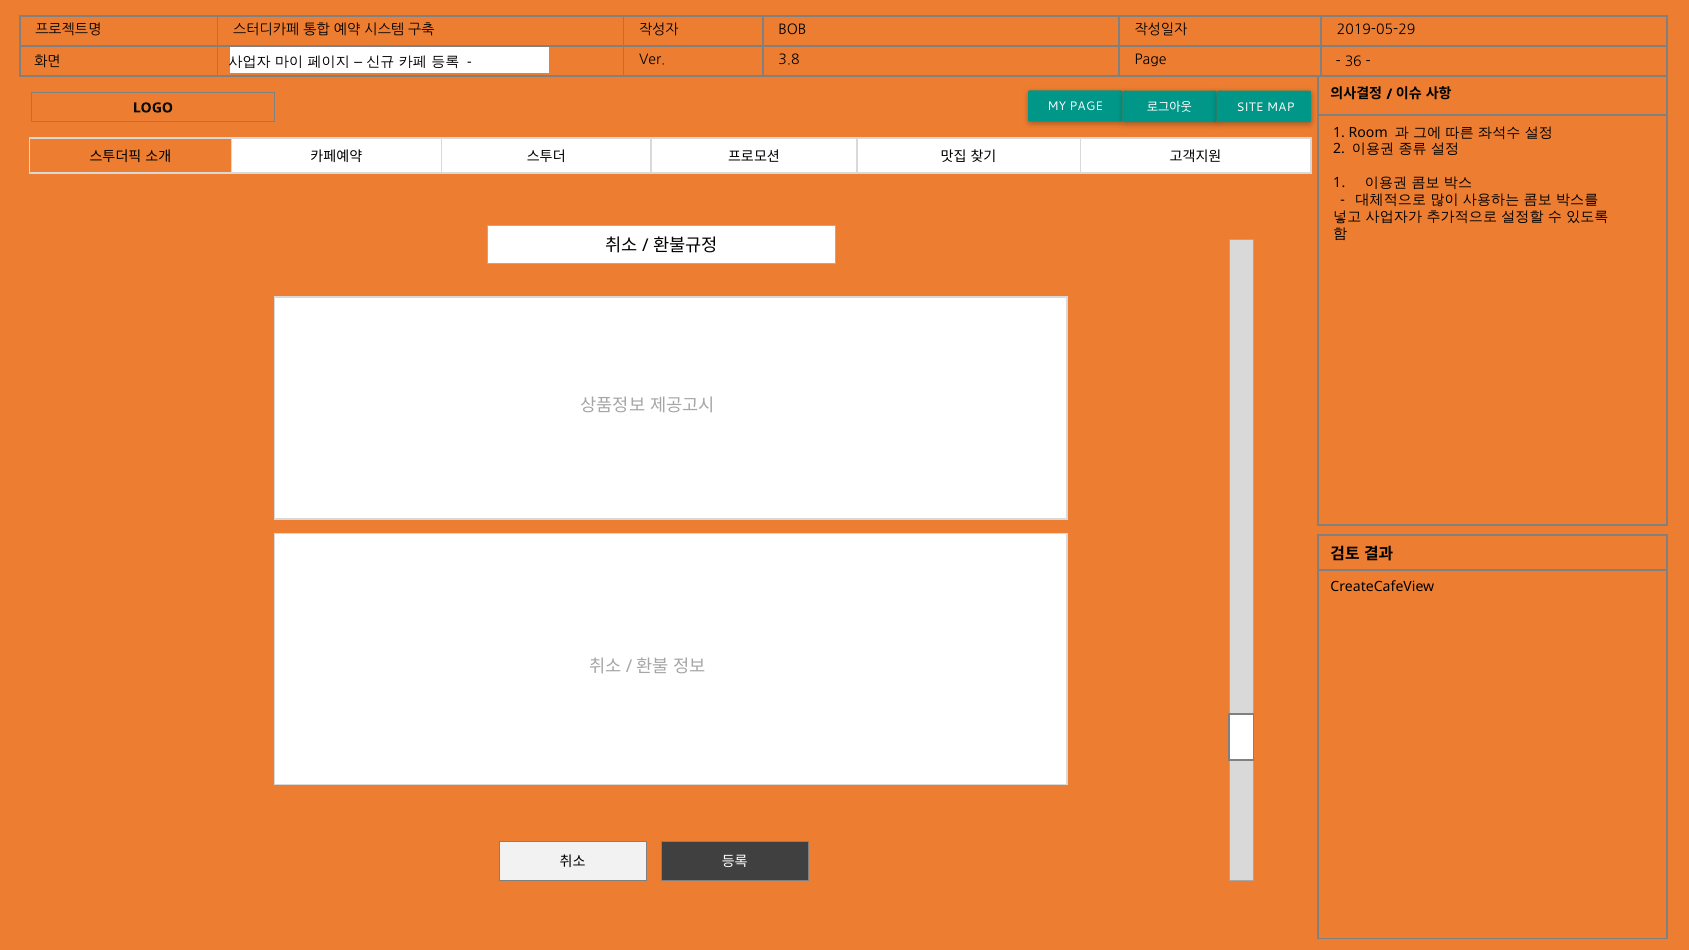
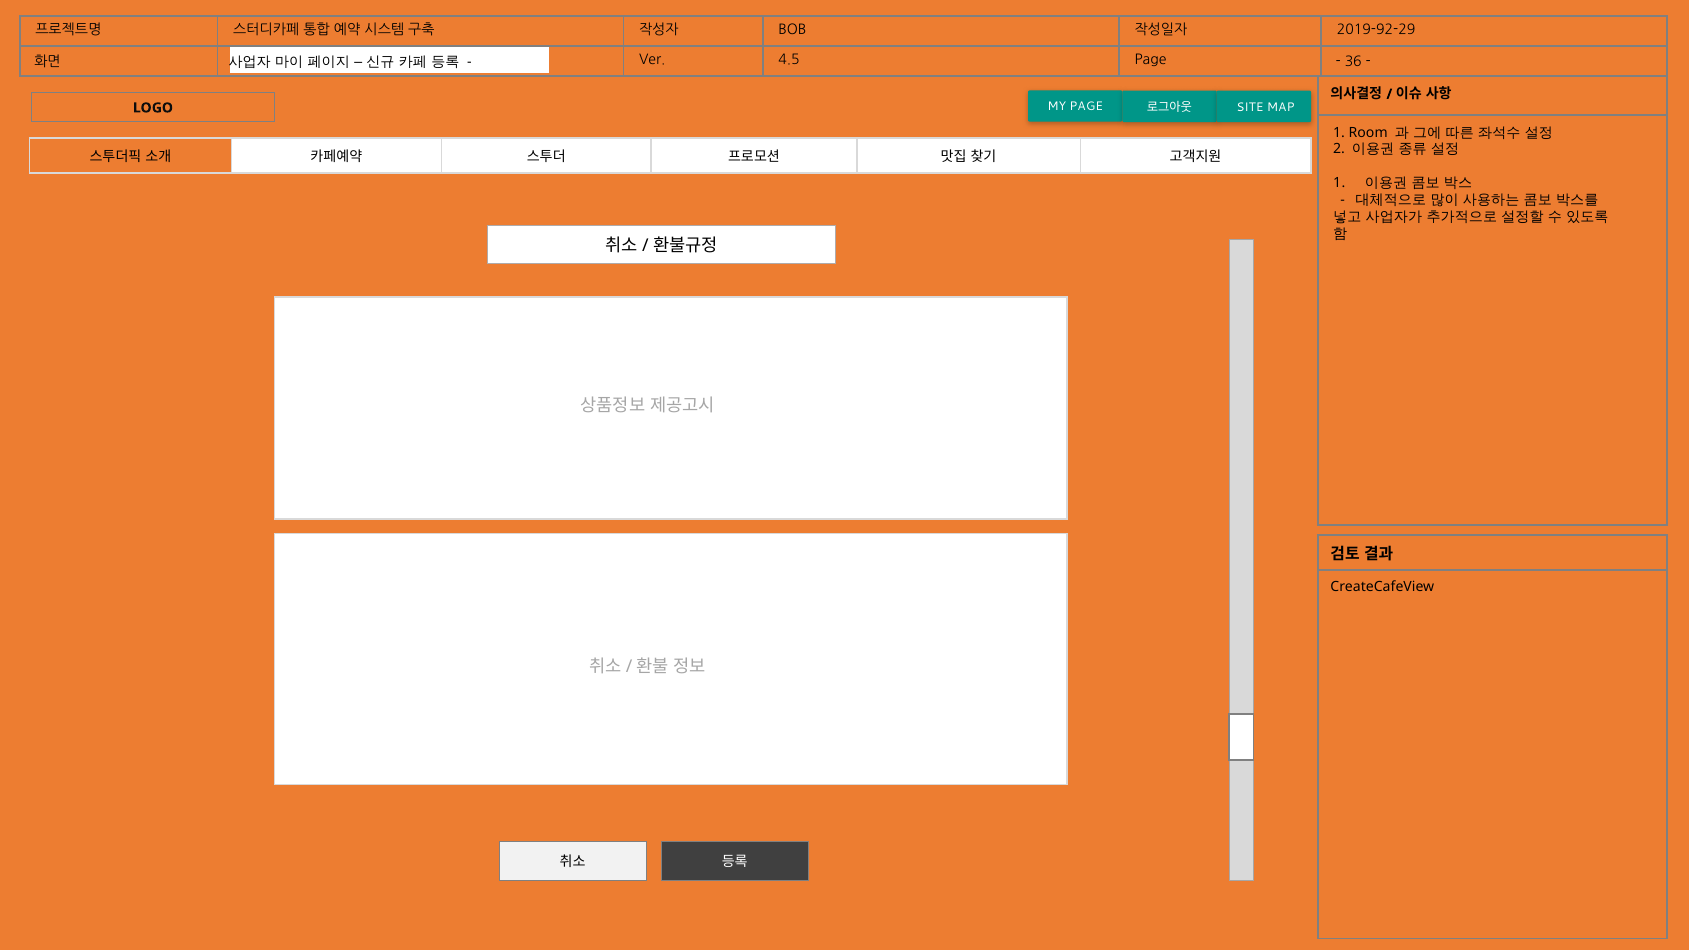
2019-05-29: 2019-05-29 -> 2019-92-29 (1376, 30)
3.8: 3.8 -> 4.5 (789, 60)
